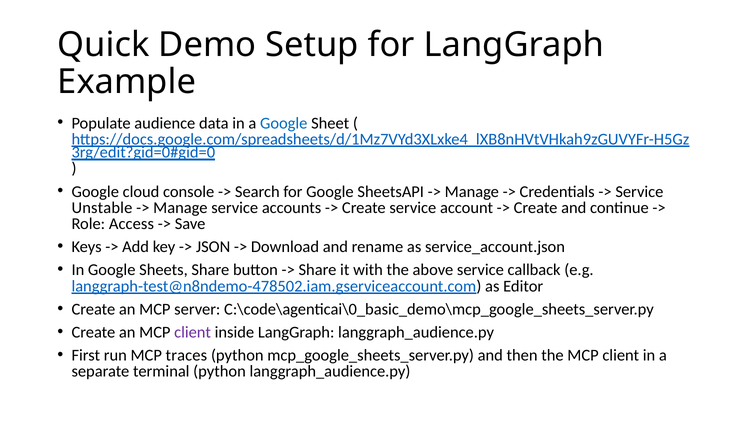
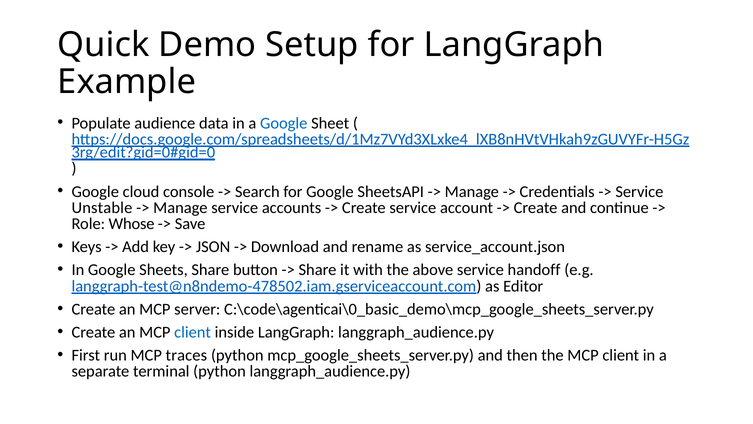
Access: Access -> Whose (132, 223)
callback: callback -> handoff (534, 270)
client colour: purple -> blue (193, 332)
